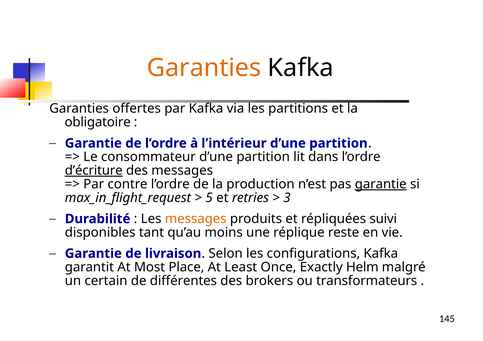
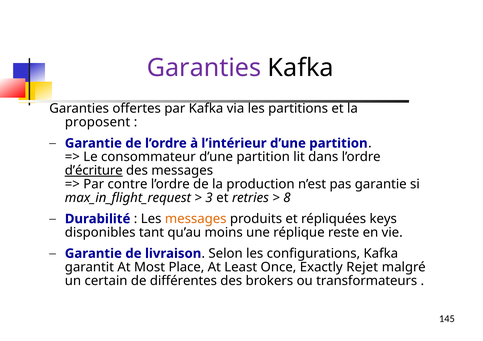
Garanties colour: orange -> purple (204, 68)
obligatoire: obligatoire -> proposent (98, 122)
garantie underline: present -> none (381, 184)
5: 5 -> 3 (209, 198)
3: 3 -> 8 (287, 198)
suivi: suivi -> keys (383, 219)
Helm: Helm -> Rejet (362, 268)
